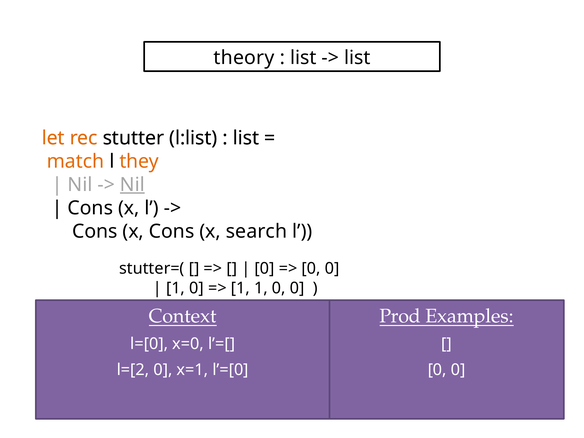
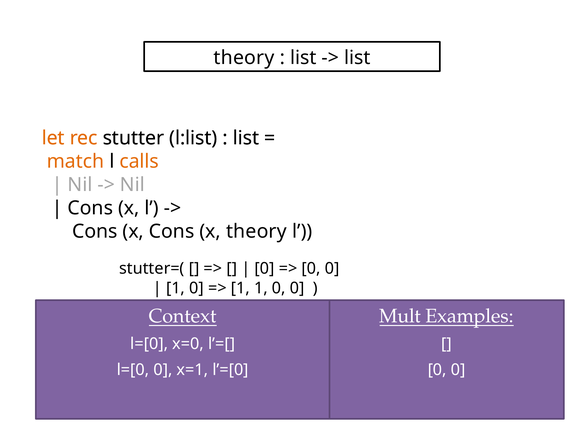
they: they -> calls (139, 161)
Nil underline: present -> none (132, 185)
x search: search -> theory (256, 231)
Prod: Prod -> Mult (400, 316)
l=[2: l=[2 -> l=[0 (133, 370)
